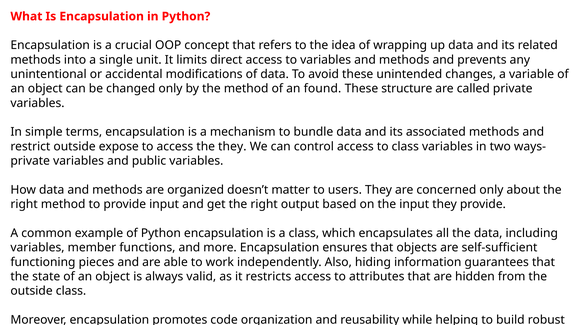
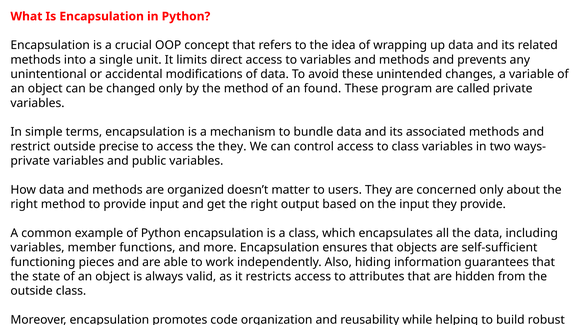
structure: structure -> program (407, 89)
expose: expose -> precise (119, 147)
